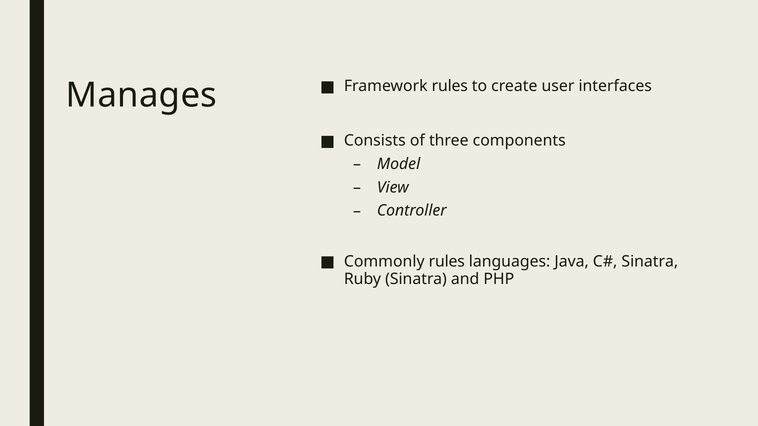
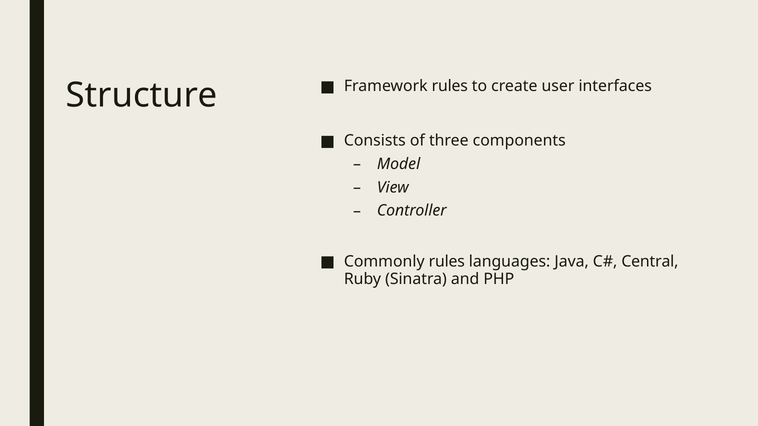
Manages: Manages -> Structure (142, 95)
Sinatra: Sinatra -> Central (650, 262)
